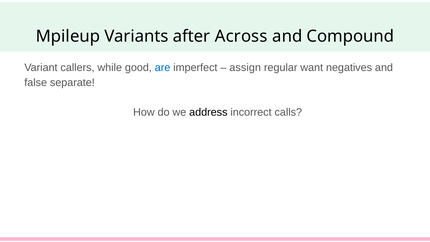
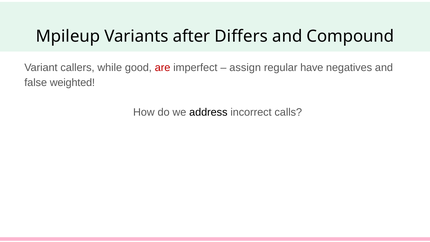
Across: Across -> Differs (241, 36)
are colour: blue -> red (163, 68)
want: want -> have (312, 68)
separate: separate -> weighted (72, 82)
